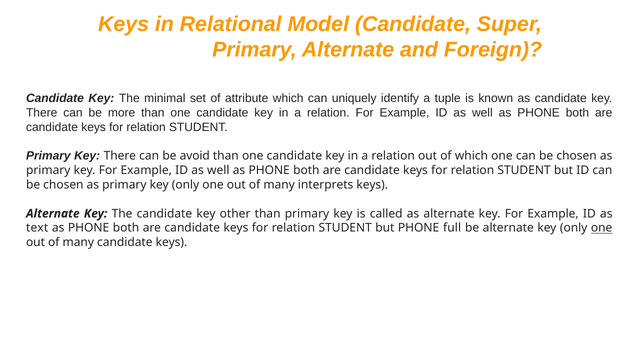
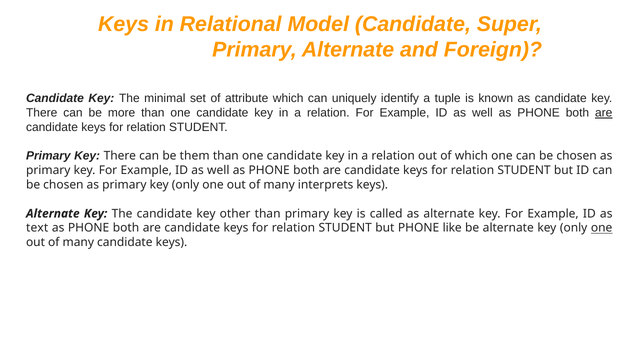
are underline: none -> present (604, 113)
avoid: avoid -> them (195, 156)
full: full -> like (452, 228)
